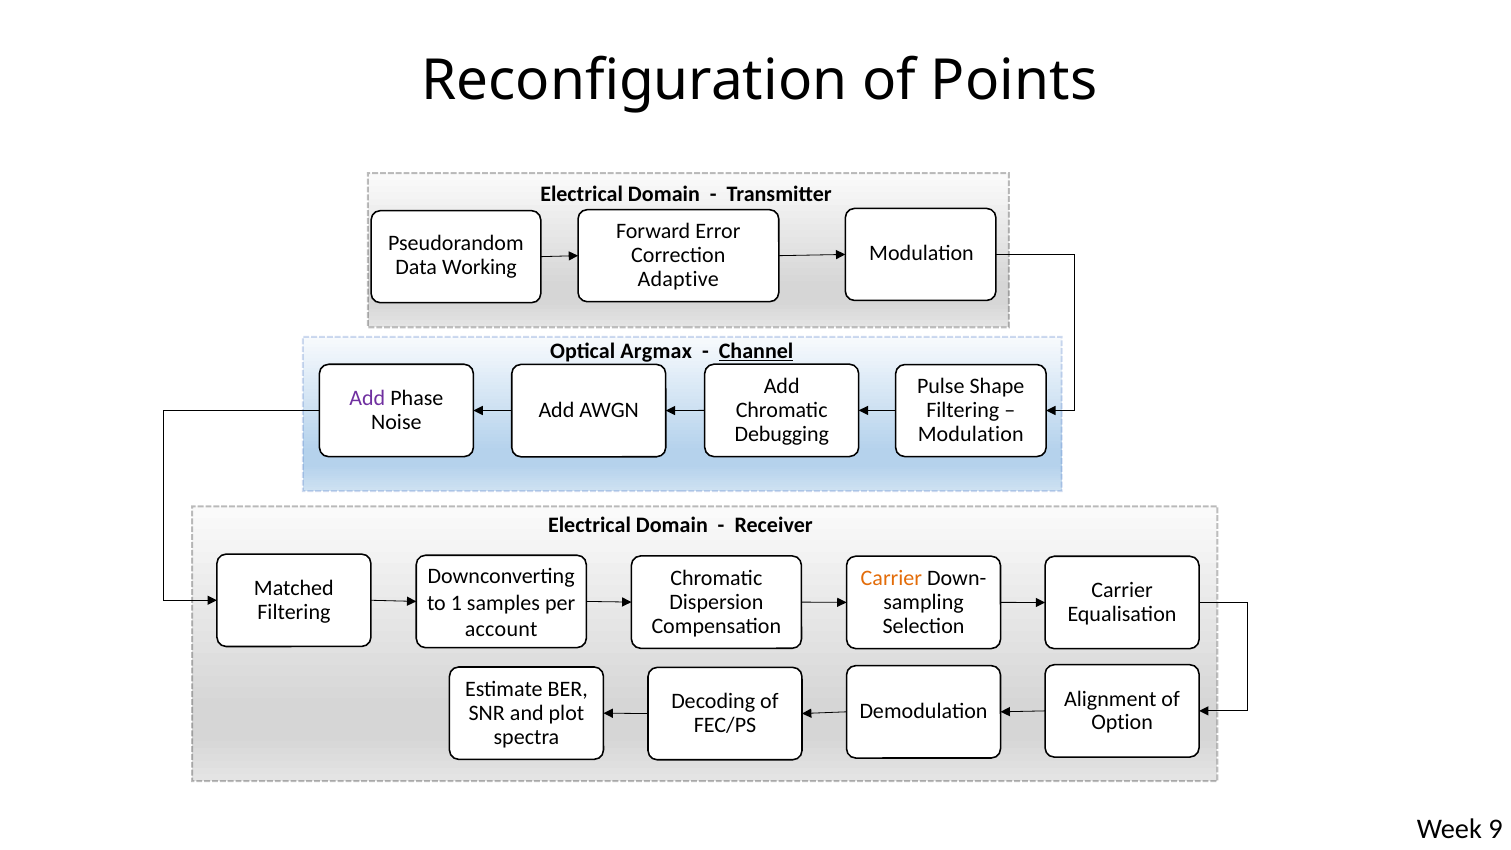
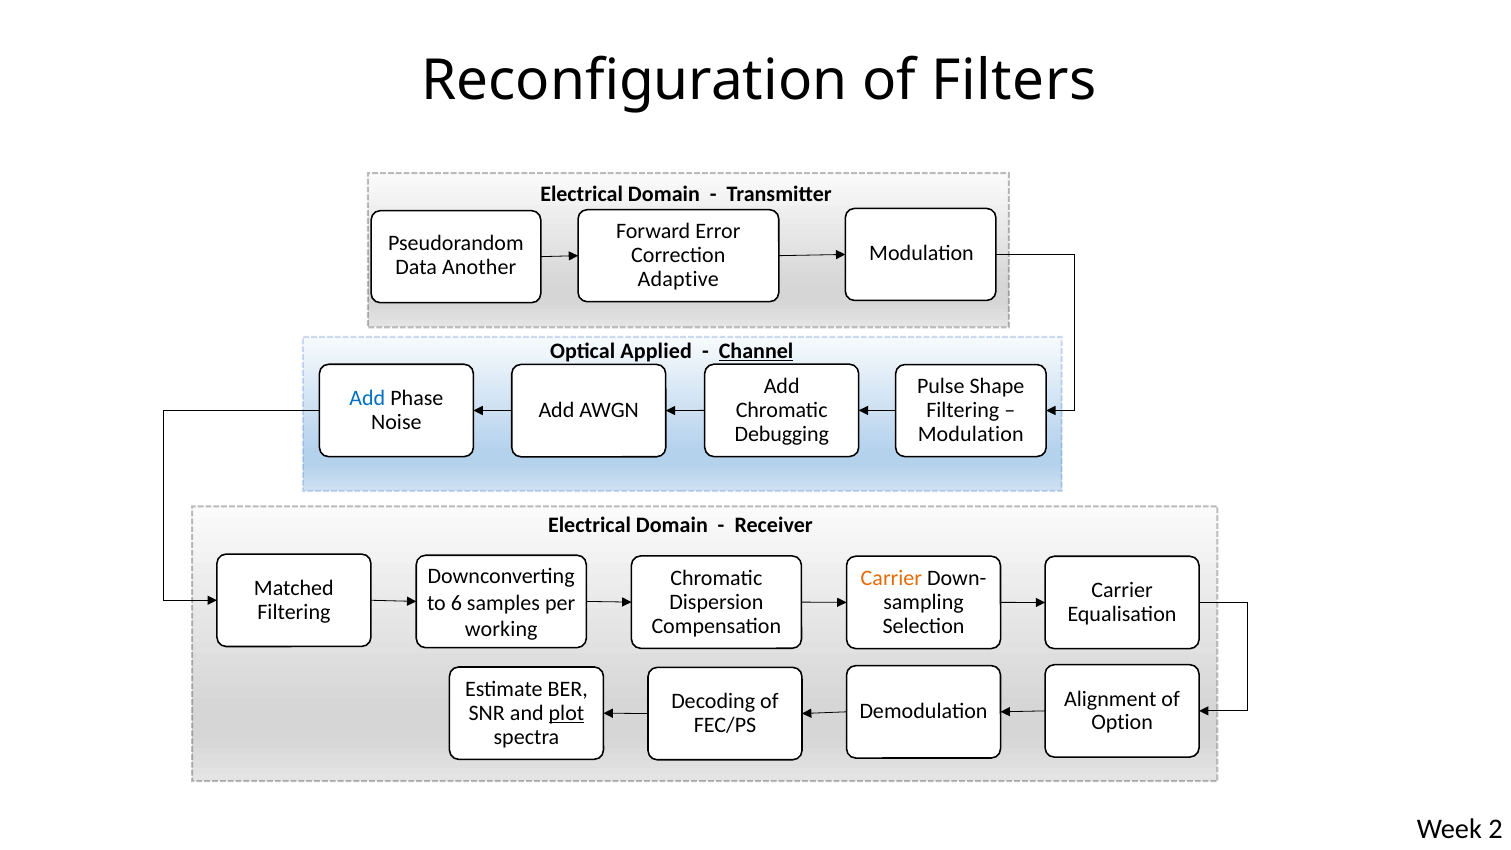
Points: Points -> Filters (1014, 81)
Working: Working -> Another (479, 267)
Argmax: Argmax -> Applied (656, 351)
Add colour: purple -> blue (367, 398)
1: 1 -> 6 (456, 603)
account: account -> working (501, 629)
plot underline: none -> present (566, 713)
9: 9 -> 2 (1495, 829)
